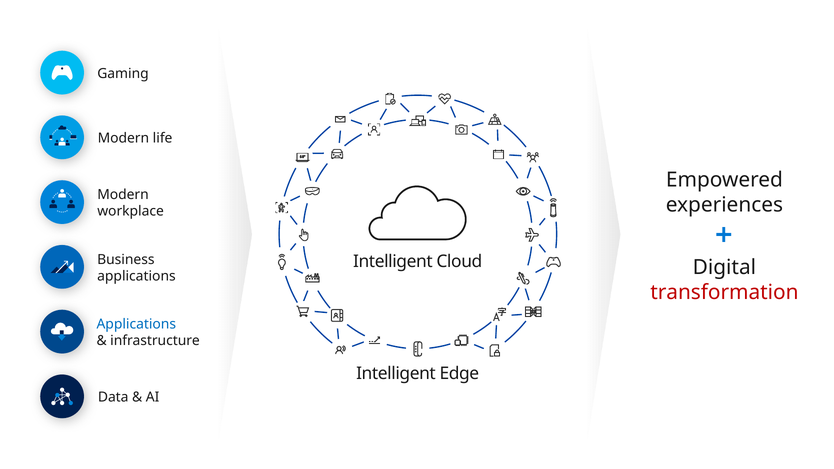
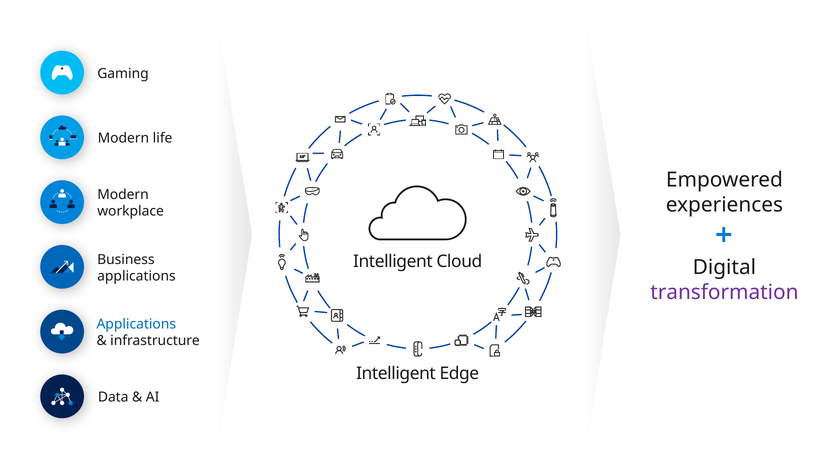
transformation colour: red -> purple (724, 292)
